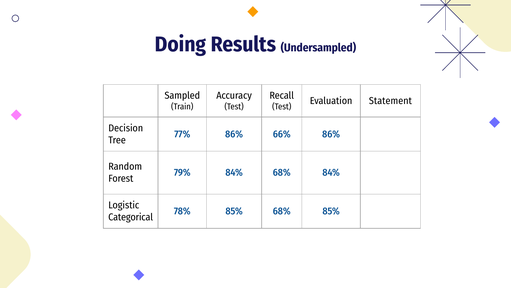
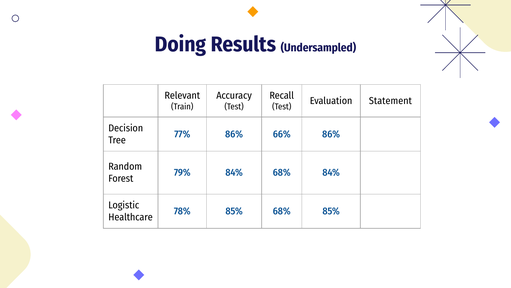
Sampled: Sampled -> Relevant (182, 95)
Categorical: Categorical -> Healthcare (131, 217)
